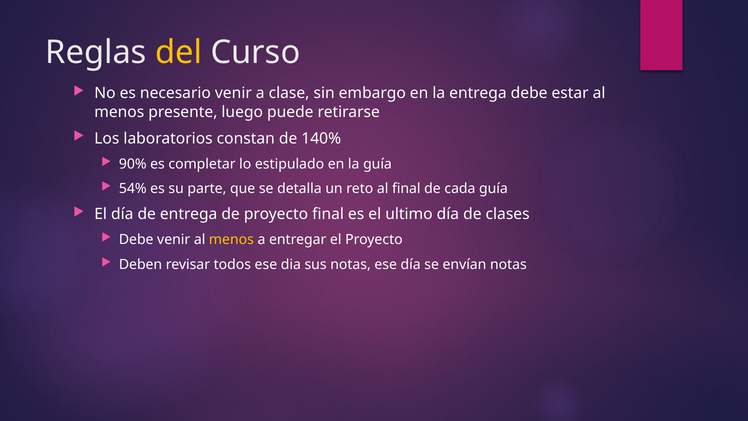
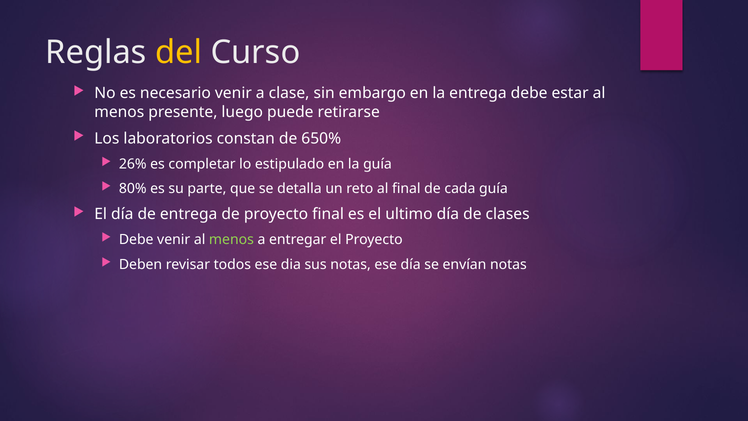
140%: 140% -> 650% (321, 138)
90%: 90% -> 26% (133, 164)
54%: 54% -> 80% (133, 188)
menos colour: yellow -> light green (231, 240)
